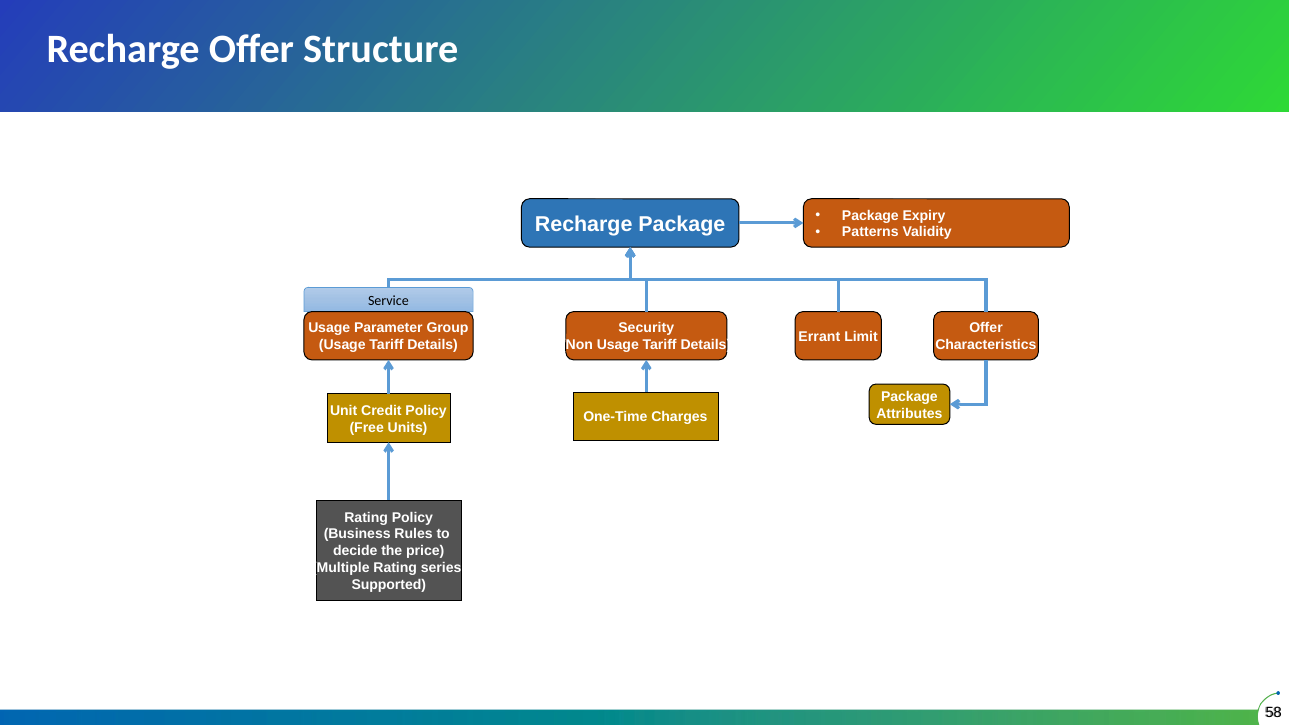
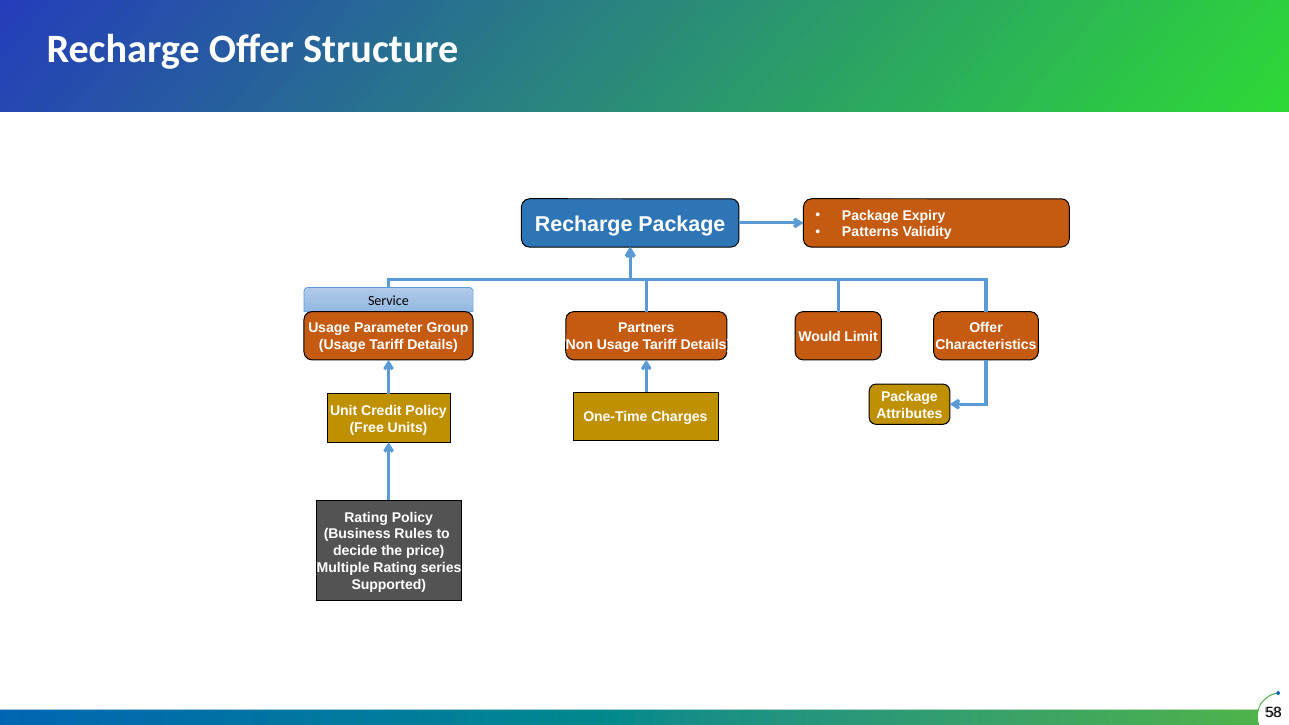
Security: Security -> Partners (646, 328)
Errant: Errant -> Would (819, 337)
